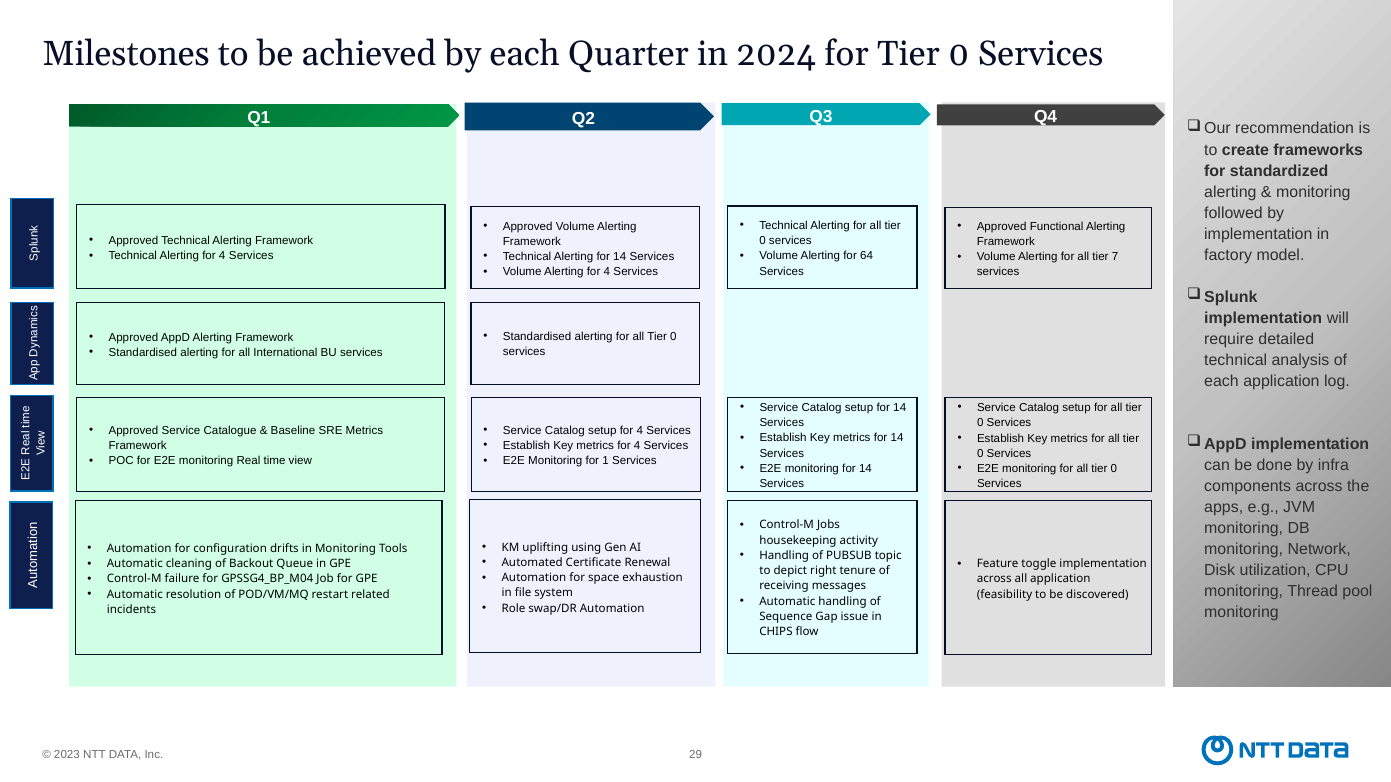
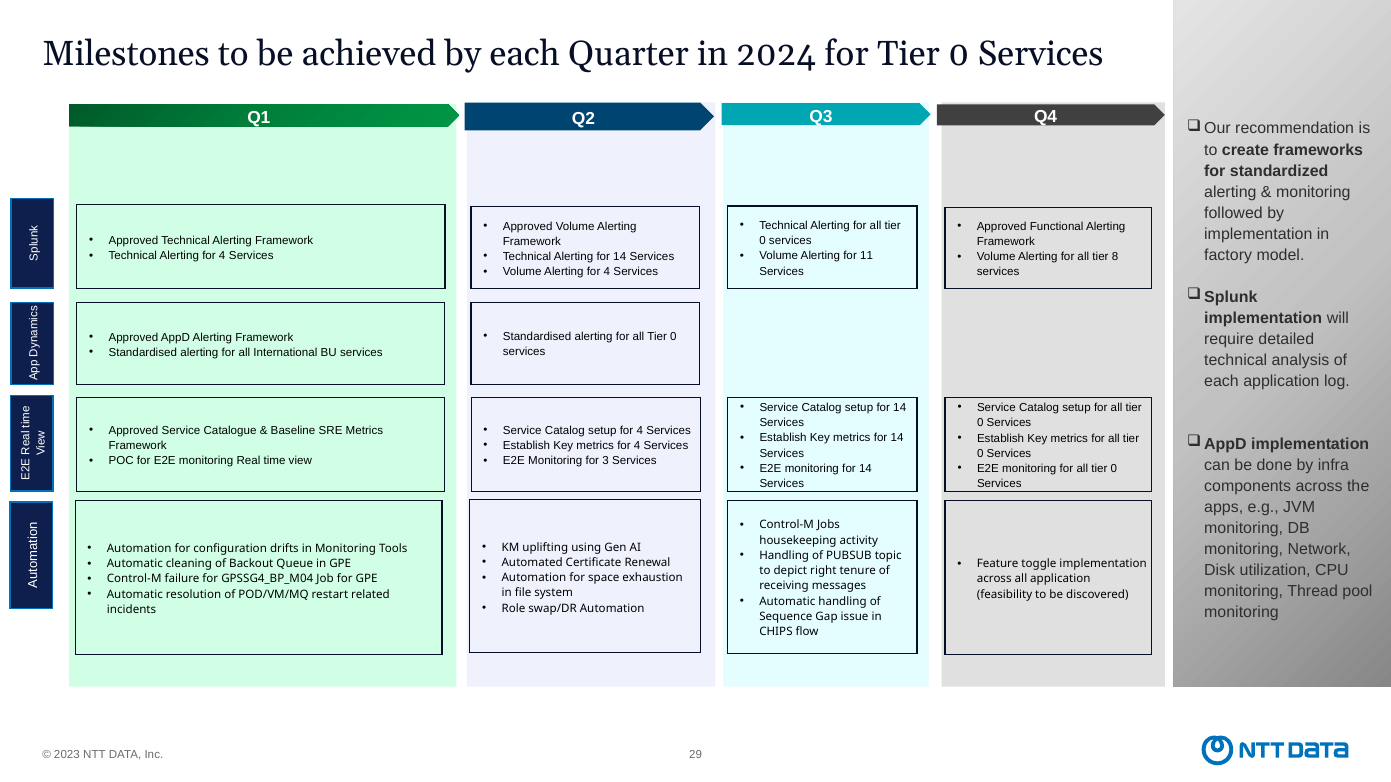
64: 64 -> 11 (867, 256)
7: 7 -> 8 (1115, 257)
1: 1 -> 3 (606, 461)
